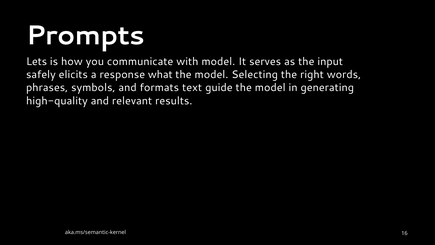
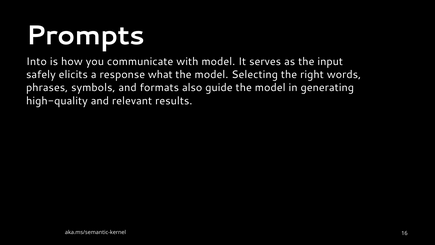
Lets: Lets -> Into (36, 61)
text: text -> also (192, 88)
